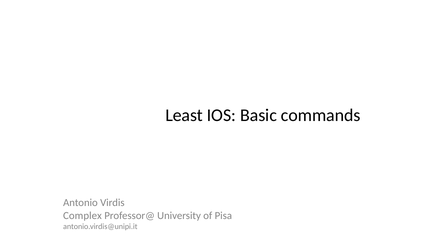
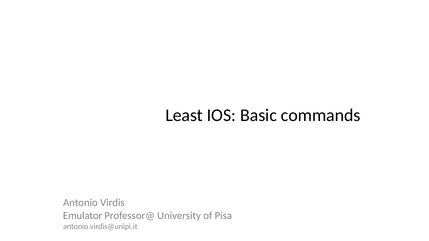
Complex: Complex -> Emulator (83, 216)
